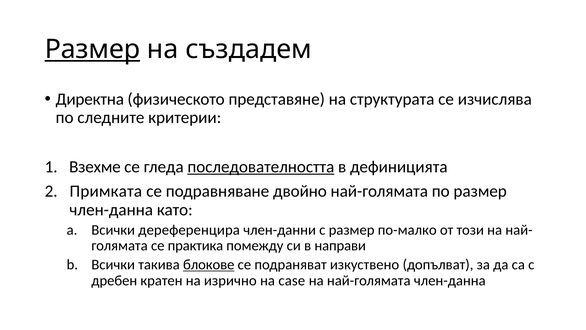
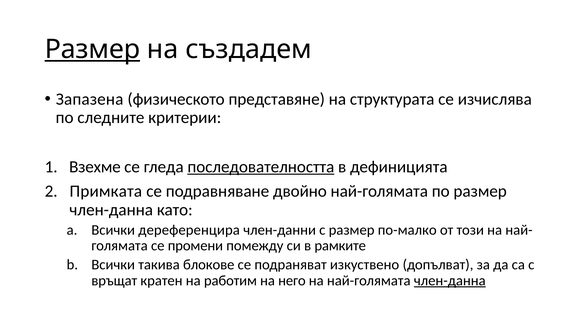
Директна: Директна -> Запазена (90, 99)
практика: практика -> промени (195, 246)
направи: направи -> рамките (340, 246)
блокове underline: present -> none (209, 264)
дребен: дребен -> връщат (114, 280)
изрично: изрично -> работим (230, 280)
case: case -> него (292, 280)
член-данна underline: none -> present (450, 280)
